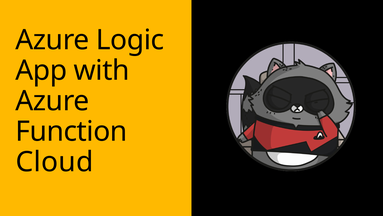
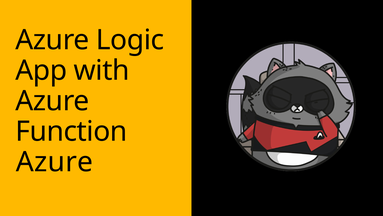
Cloud: Cloud -> Azure (54, 162)
